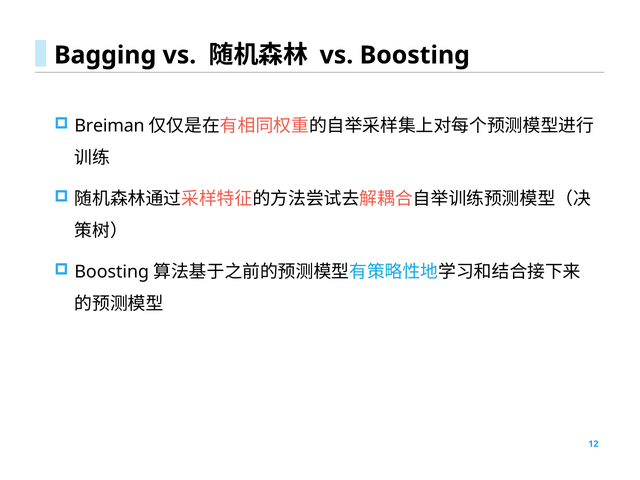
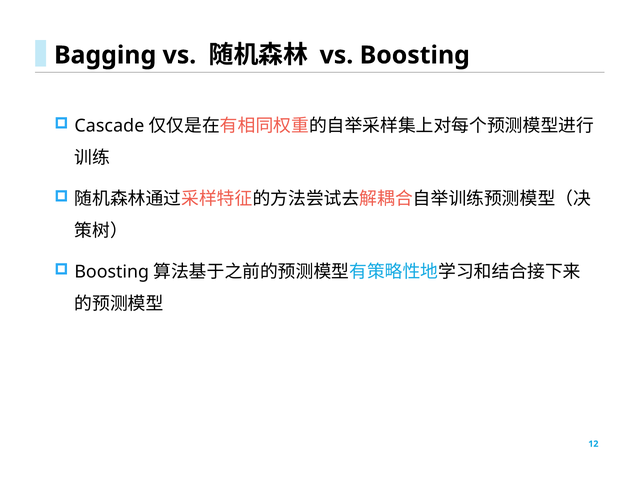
Breiman: Breiman -> Cascade (109, 126)
